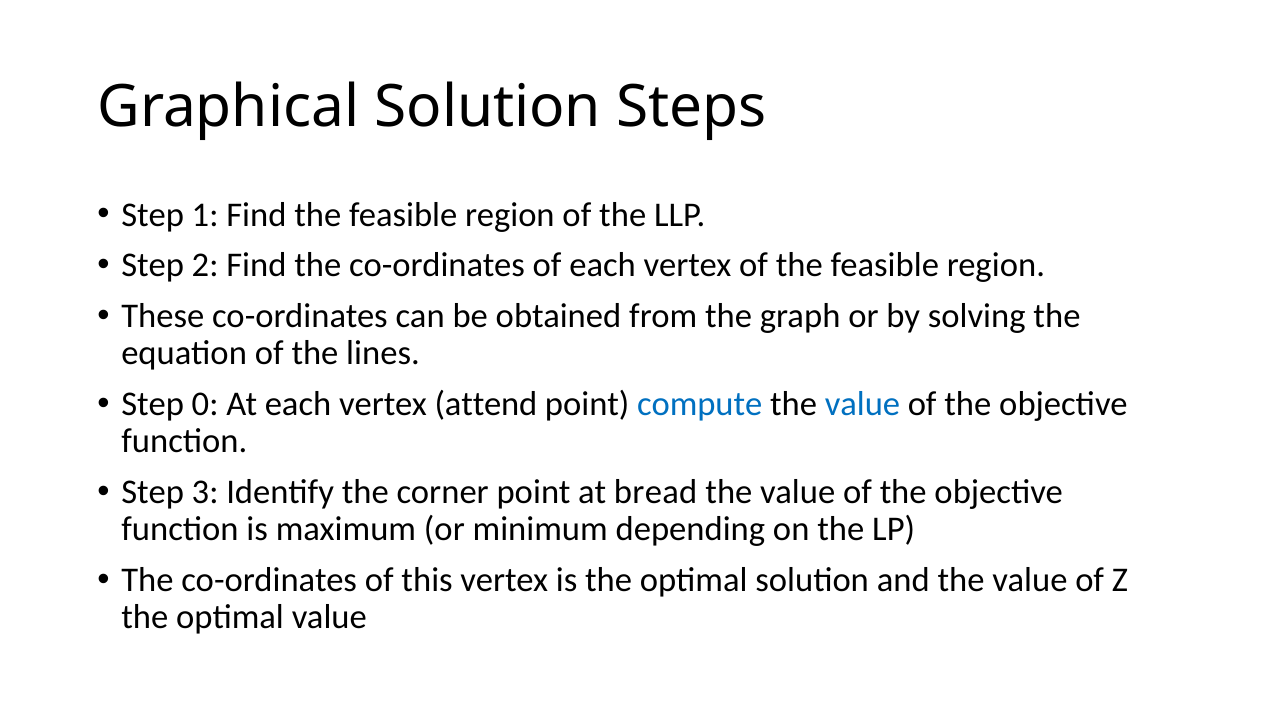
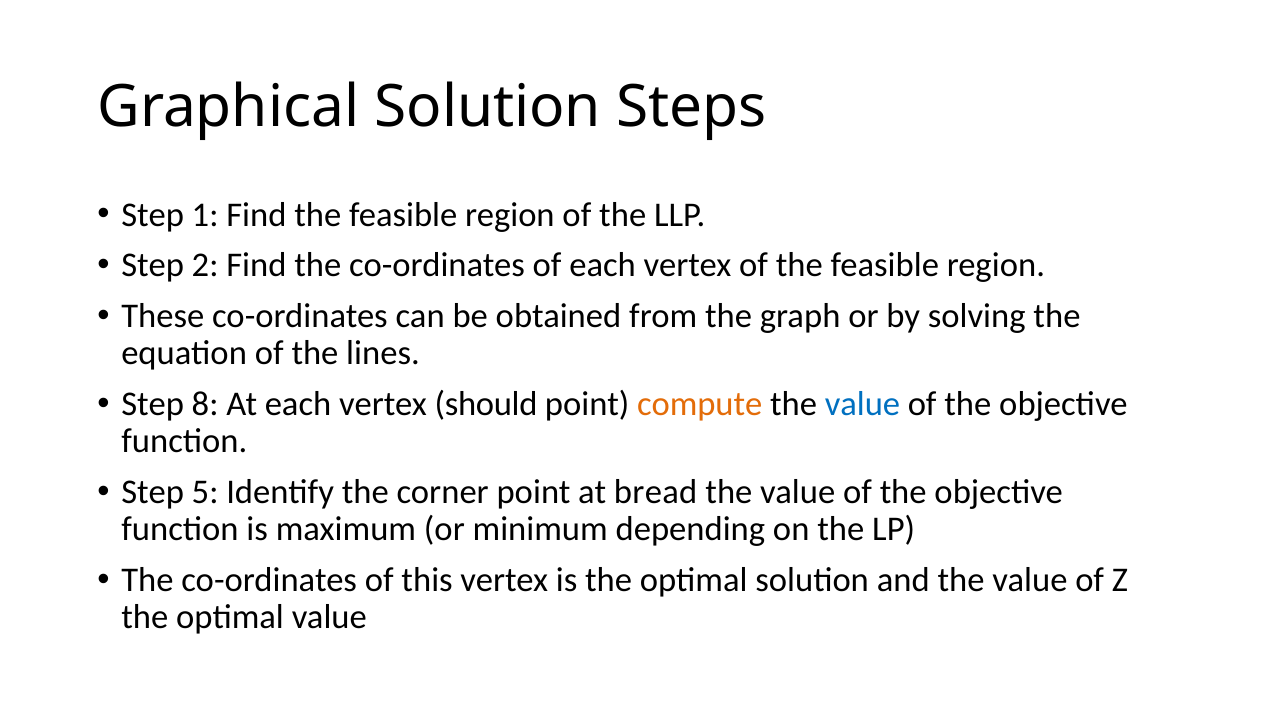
0: 0 -> 8 (205, 404)
attend: attend -> should (486, 404)
compute colour: blue -> orange (700, 404)
3: 3 -> 5 (205, 492)
